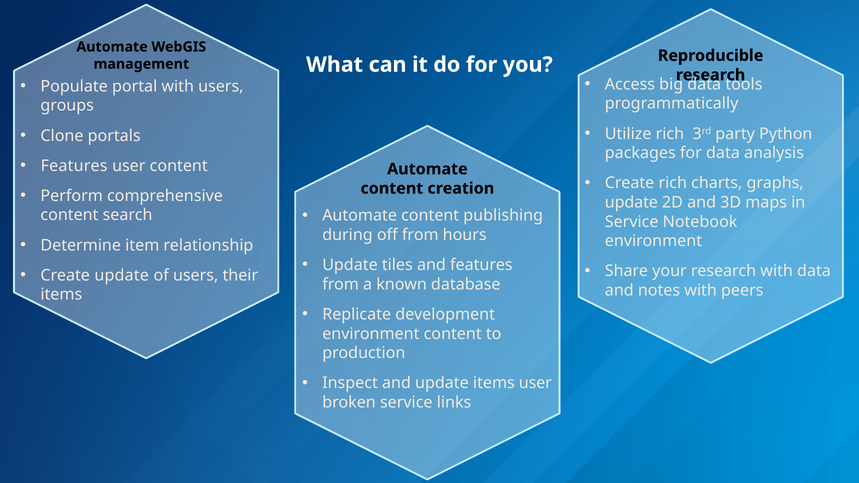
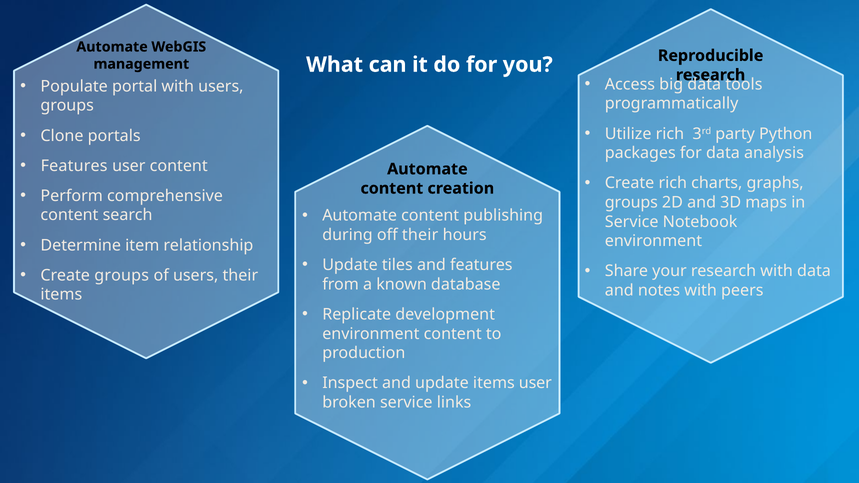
update: update -> groups (631, 203)
off from: from -> their (420, 235)
Create update: update -> groups (122, 275)
